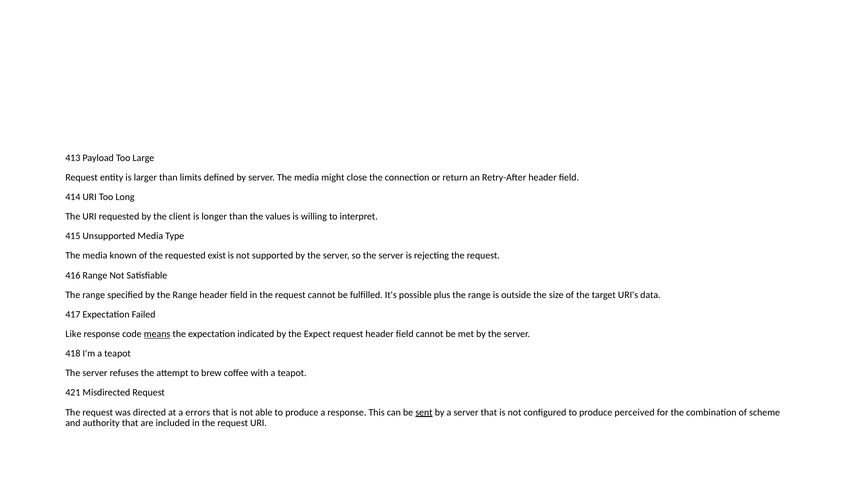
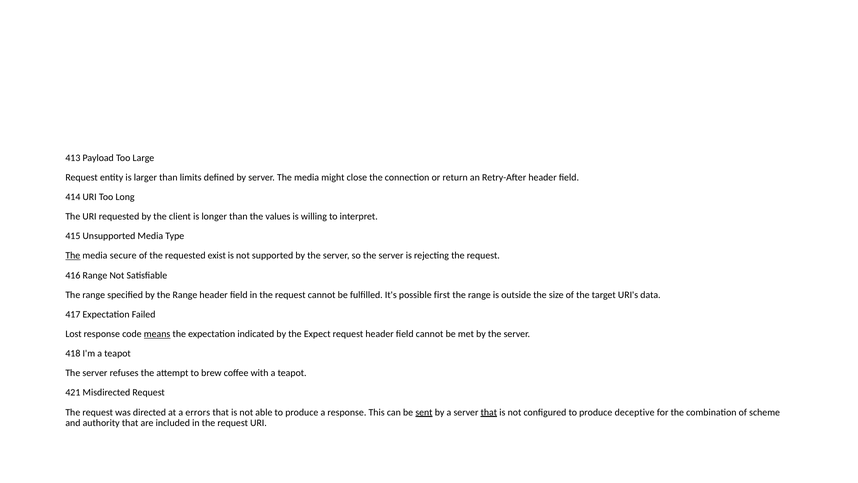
The underline: none -> present (73, 255)
known: known -> secure (123, 255)
plus: plus -> first (442, 295)
Like: Like -> Lost (73, 334)
that underline: none -> present (489, 412)
perceived: perceived -> deceptive (635, 412)
